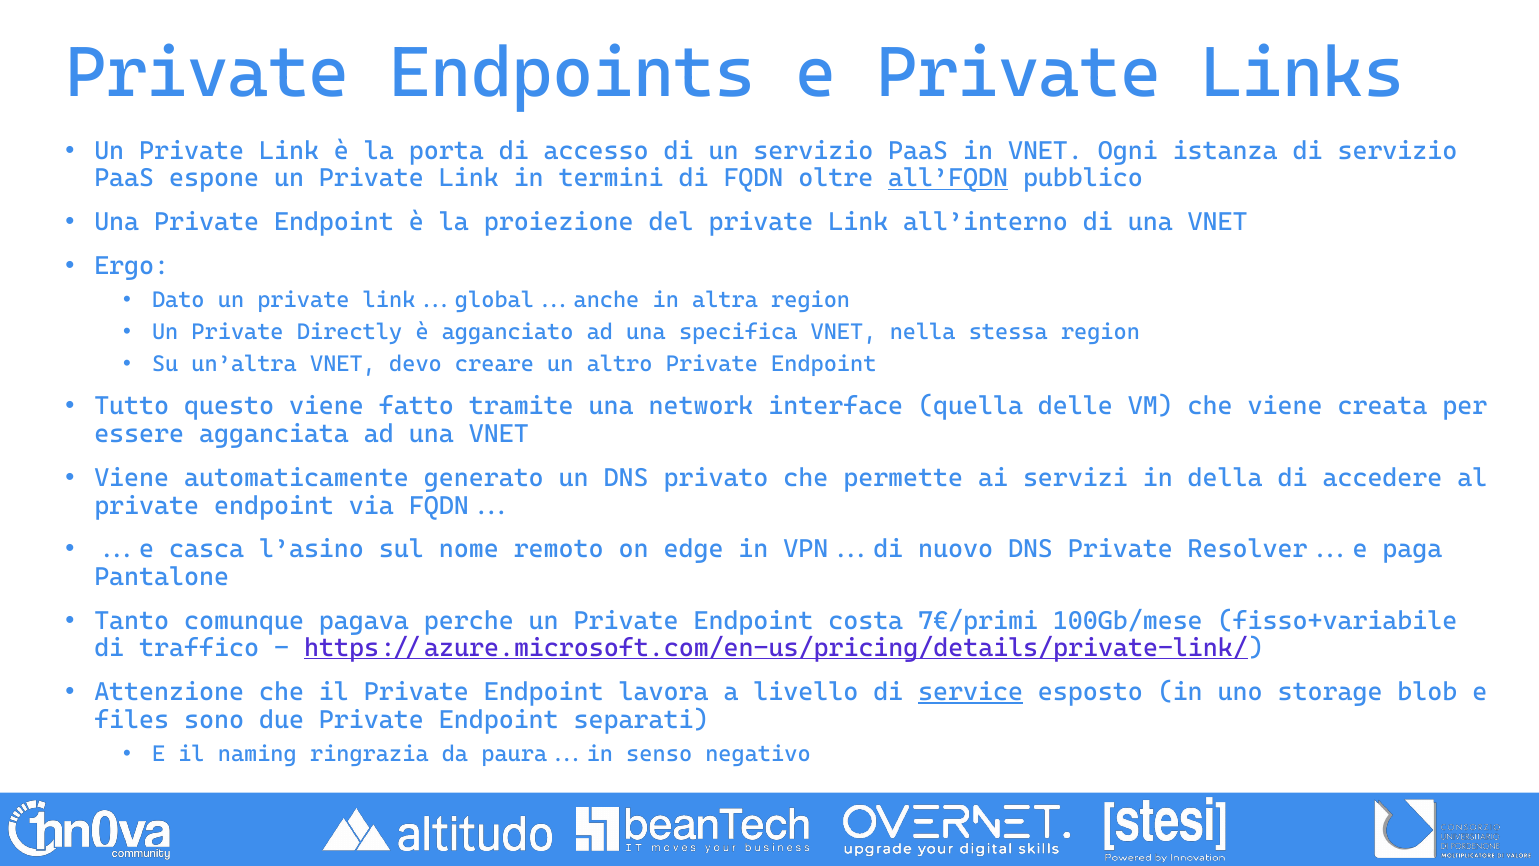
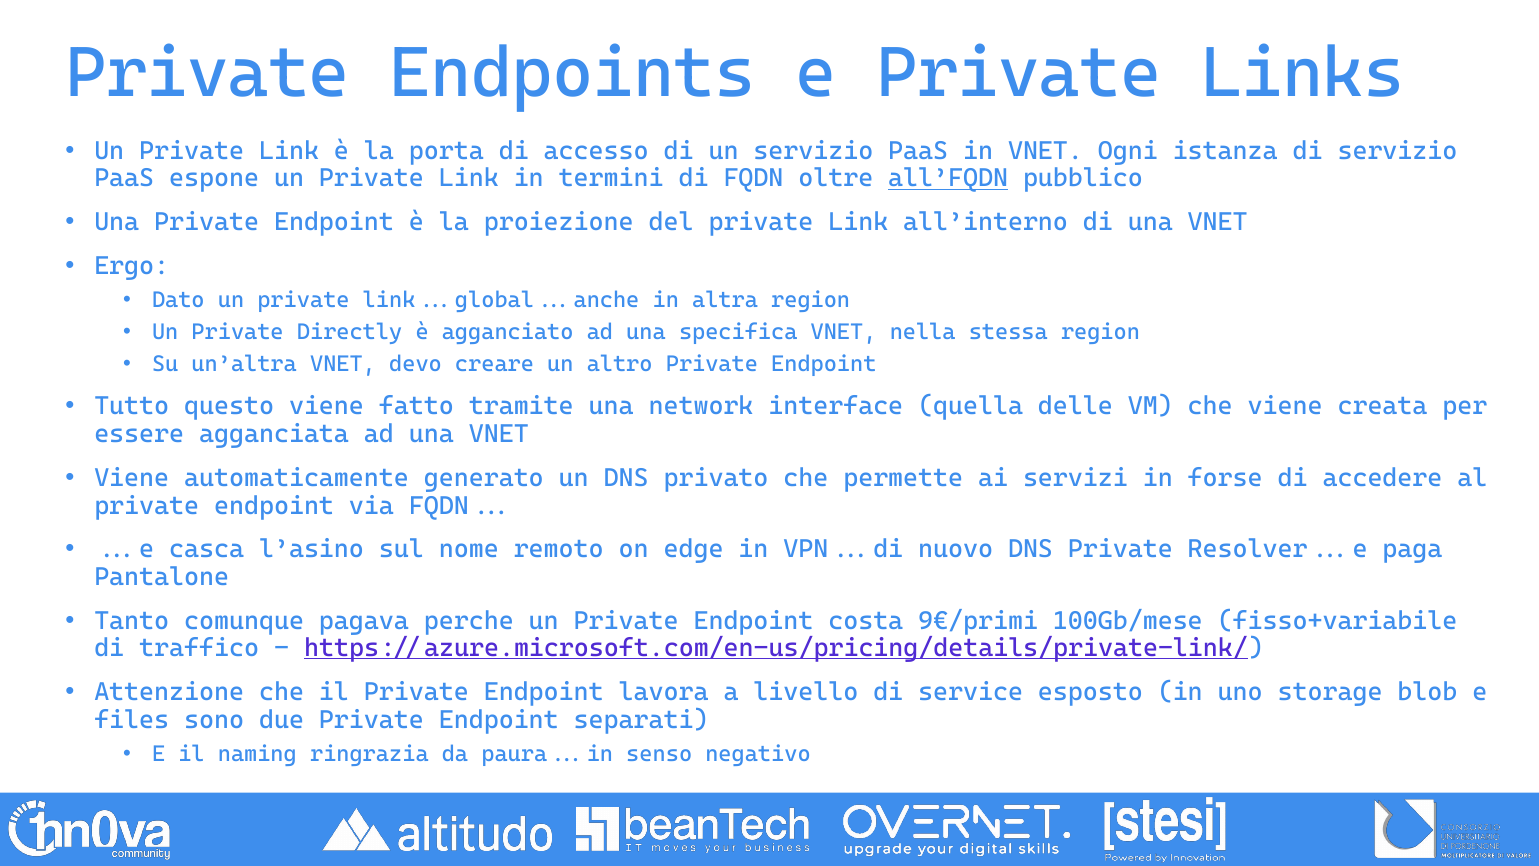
della: della -> forse (1225, 478)
7€/primi: 7€/primi -> 9€/primi (978, 620)
service underline: present -> none (971, 692)
